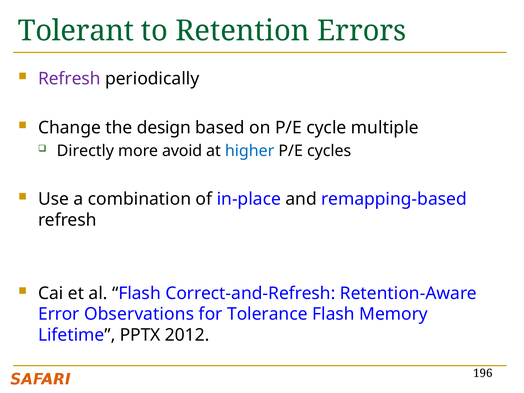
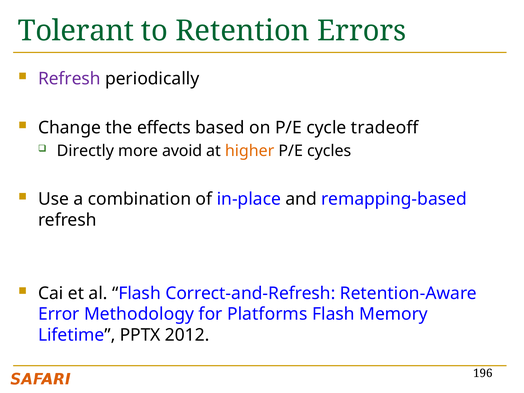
design: design -> effects (164, 128)
multiple: multiple -> tradeoff (385, 128)
higher colour: blue -> orange (250, 151)
Observations: Observations -> Methodology (139, 314)
Tolerance: Tolerance -> Platforms (267, 314)
